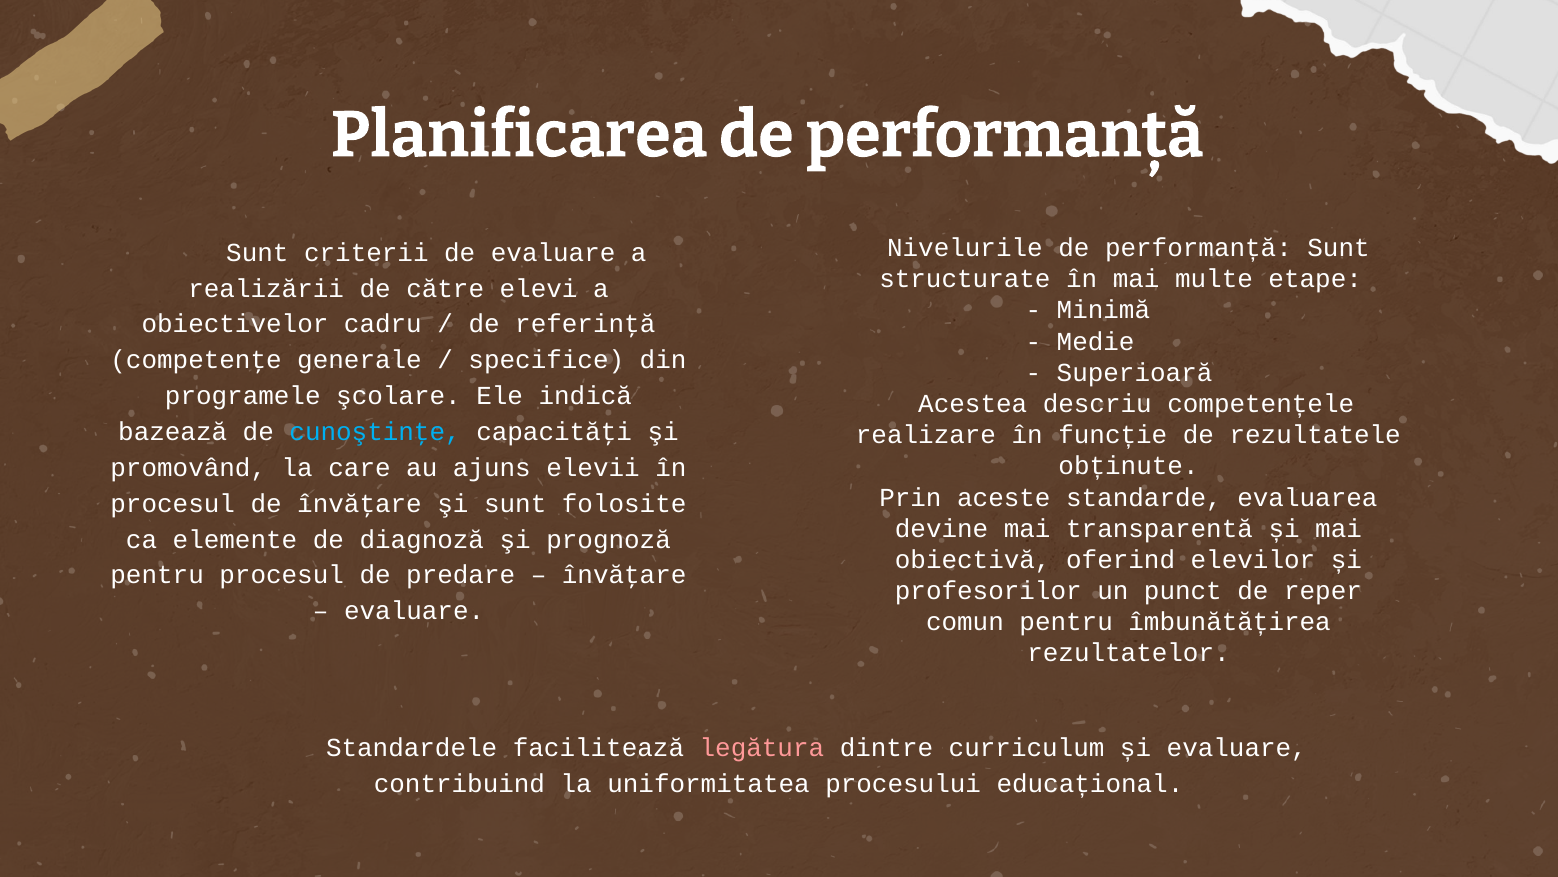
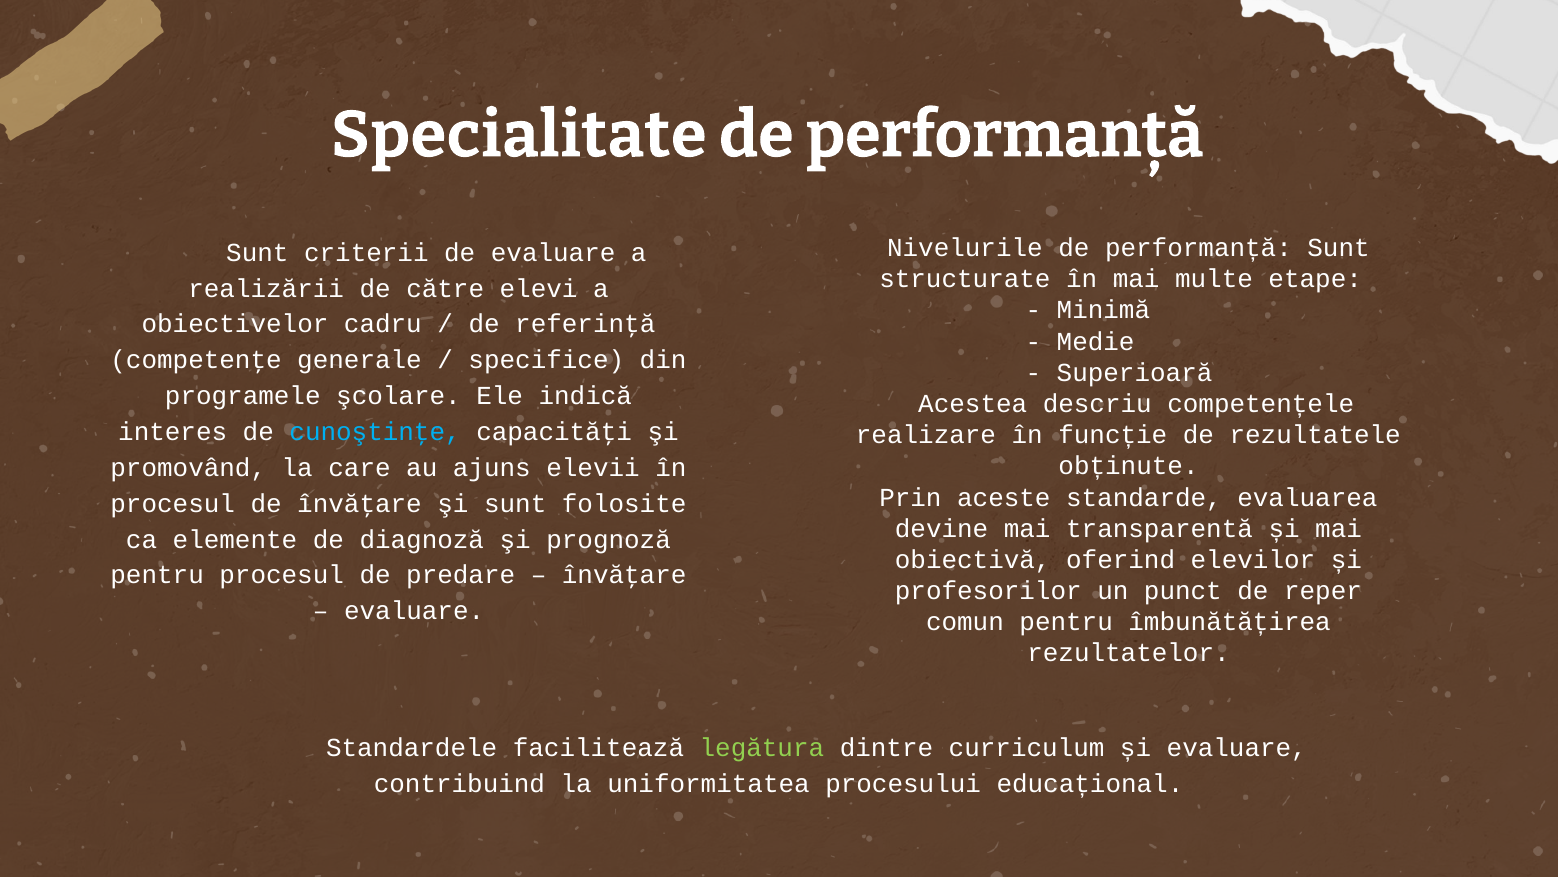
Planificarea: Planificarea -> Specialitate (519, 135)
bazează: bazează -> interes (173, 432)
legătura colour: pink -> light green (762, 747)
